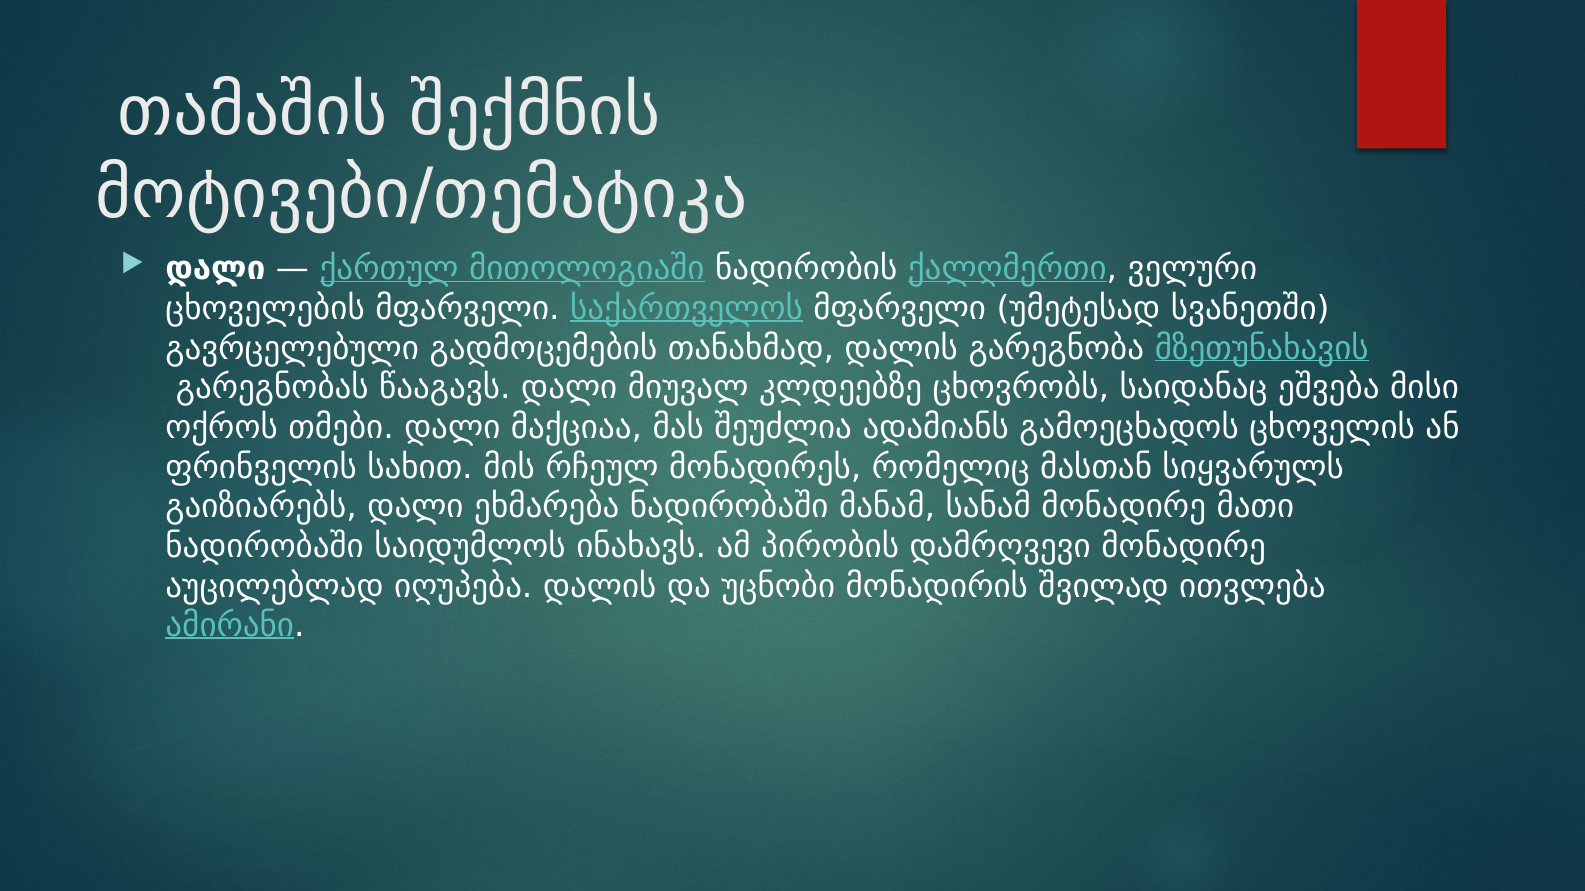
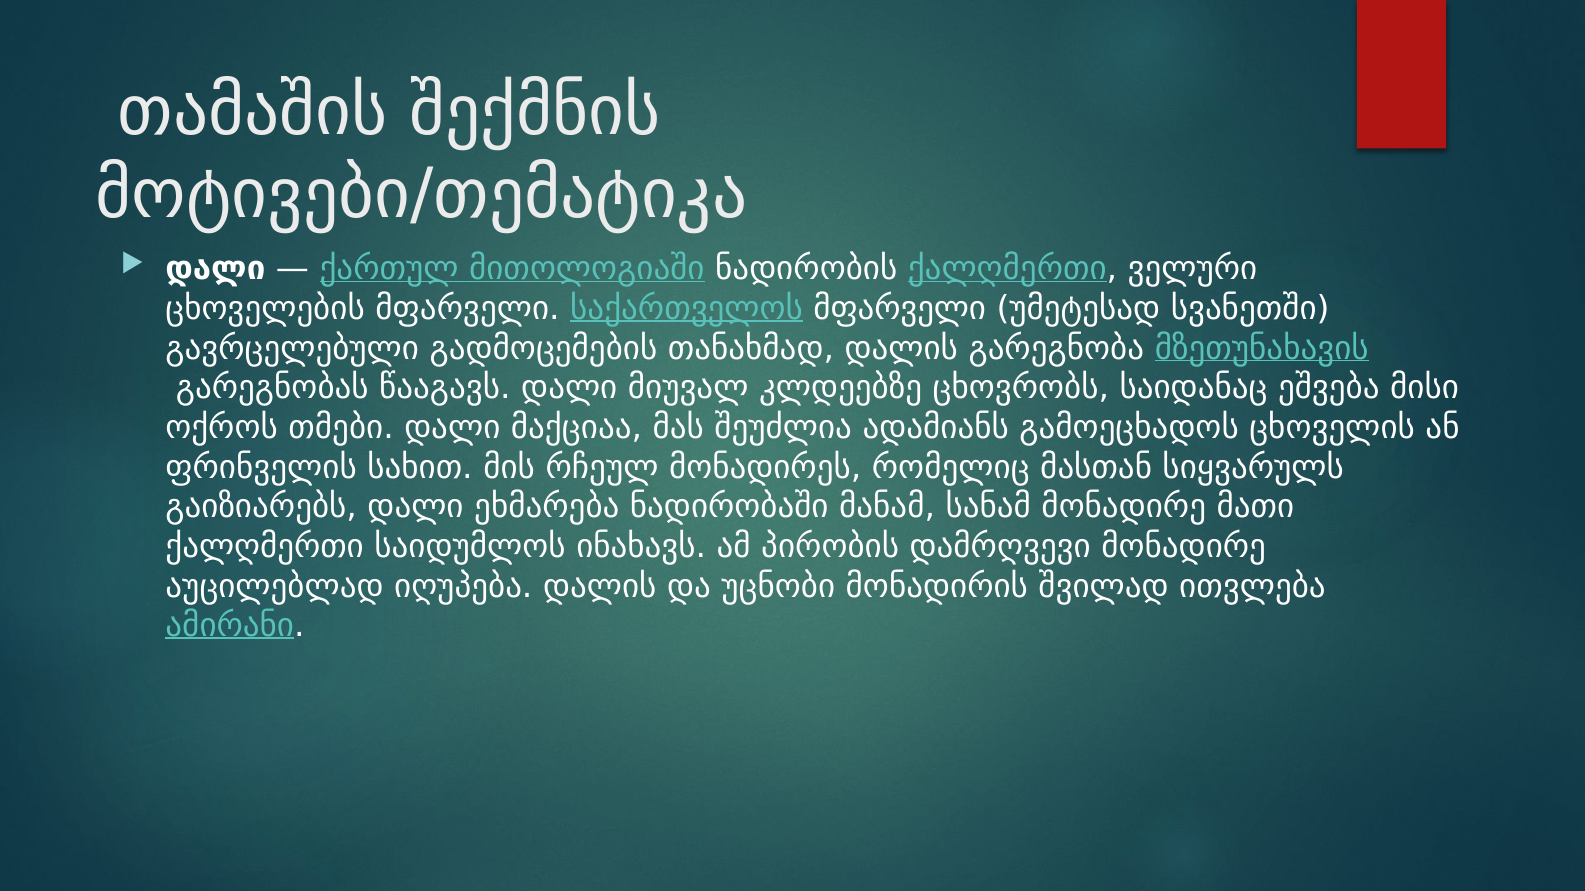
ნადირობაში: ნადირობაში -> ქალღმერთი (265, 547)
